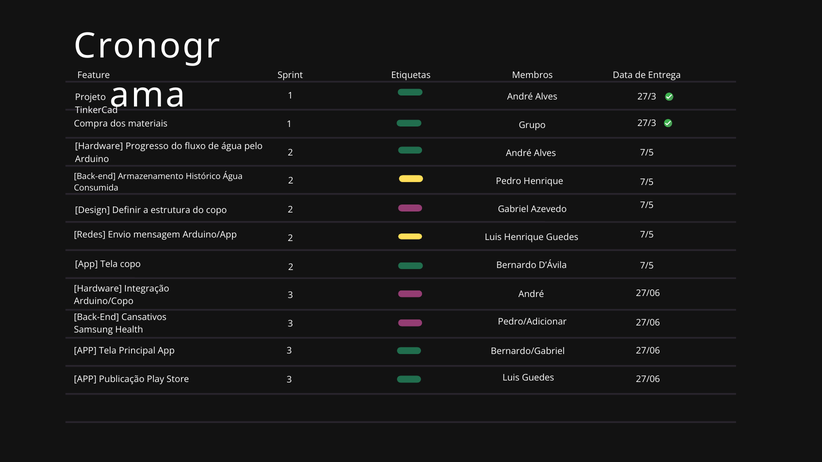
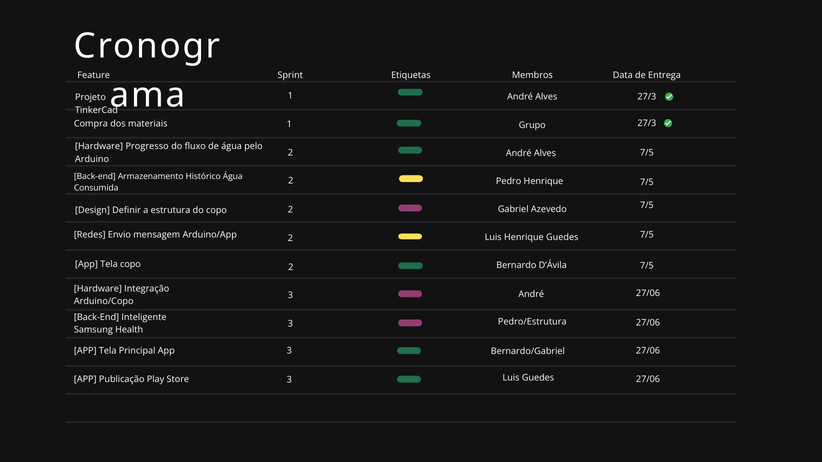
Cansativos: Cansativos -> Inteligente (144, 317)
Pedro/Adicionar: Pedro/Adicionar -> Pedro/Estrutura (532, 322)
